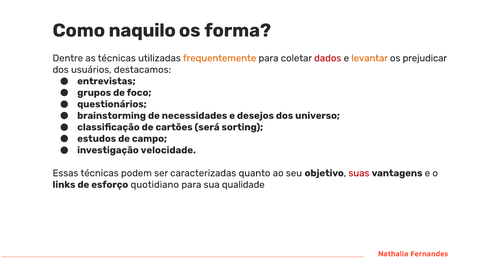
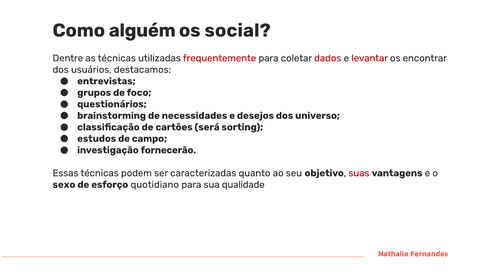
naquilo: naquilo -> alguém (142, 30)
forma: forma -> social (238, 30)
frequentemente colour: orange -> red (220, 58)
levantar colour: orange -> red (370, 58)
prejudicar: prejudicar -> encontrar (425, 58)
velocidade: velocidade -> fornecerão (168, 150)
links: links -> sexo (64, 185)
